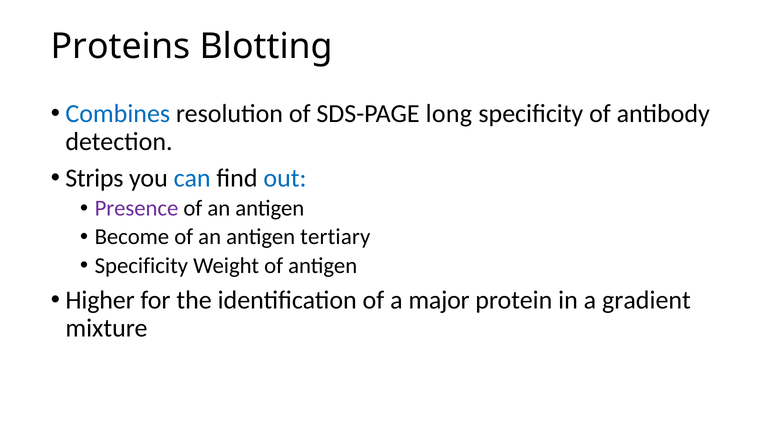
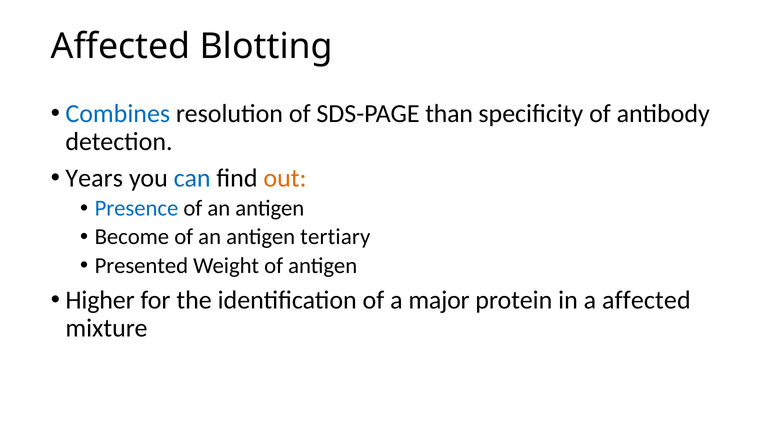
Proteins: Proteins -> Affected (121, 46)
long: long -> than (449, 114)
Strips: Strips -> Years (94, 178)
out colour: blue -> orange (285, 178)
Presence colour: purple -> blue (136, 208)
Specificity: Specificity -> Presented (141, 265)
a gradient: gradient -> affected (646, 300)
